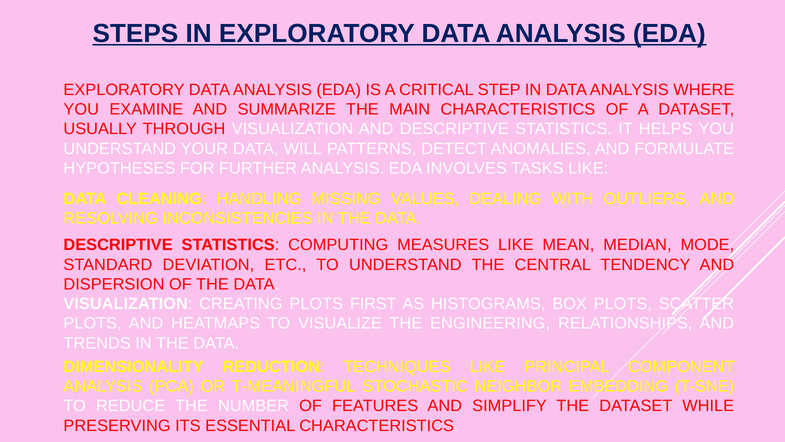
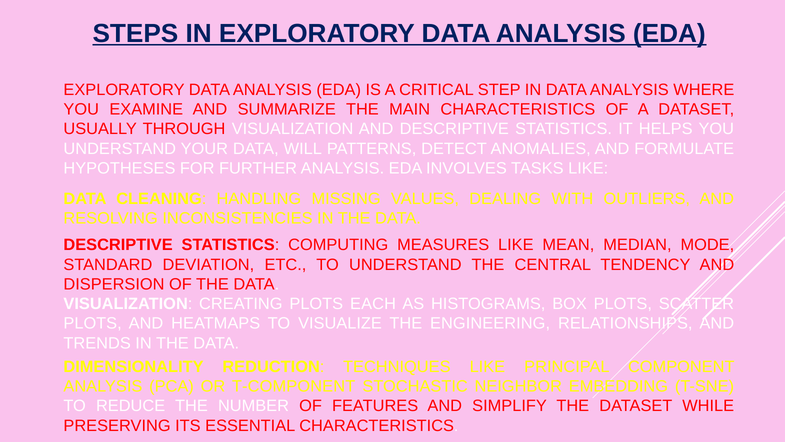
FIRST: FIRST -> EACH (373, 304)
T-MEANINGFUL: T-MEANINGFUL -> T-COMPONENT (294, 386)
